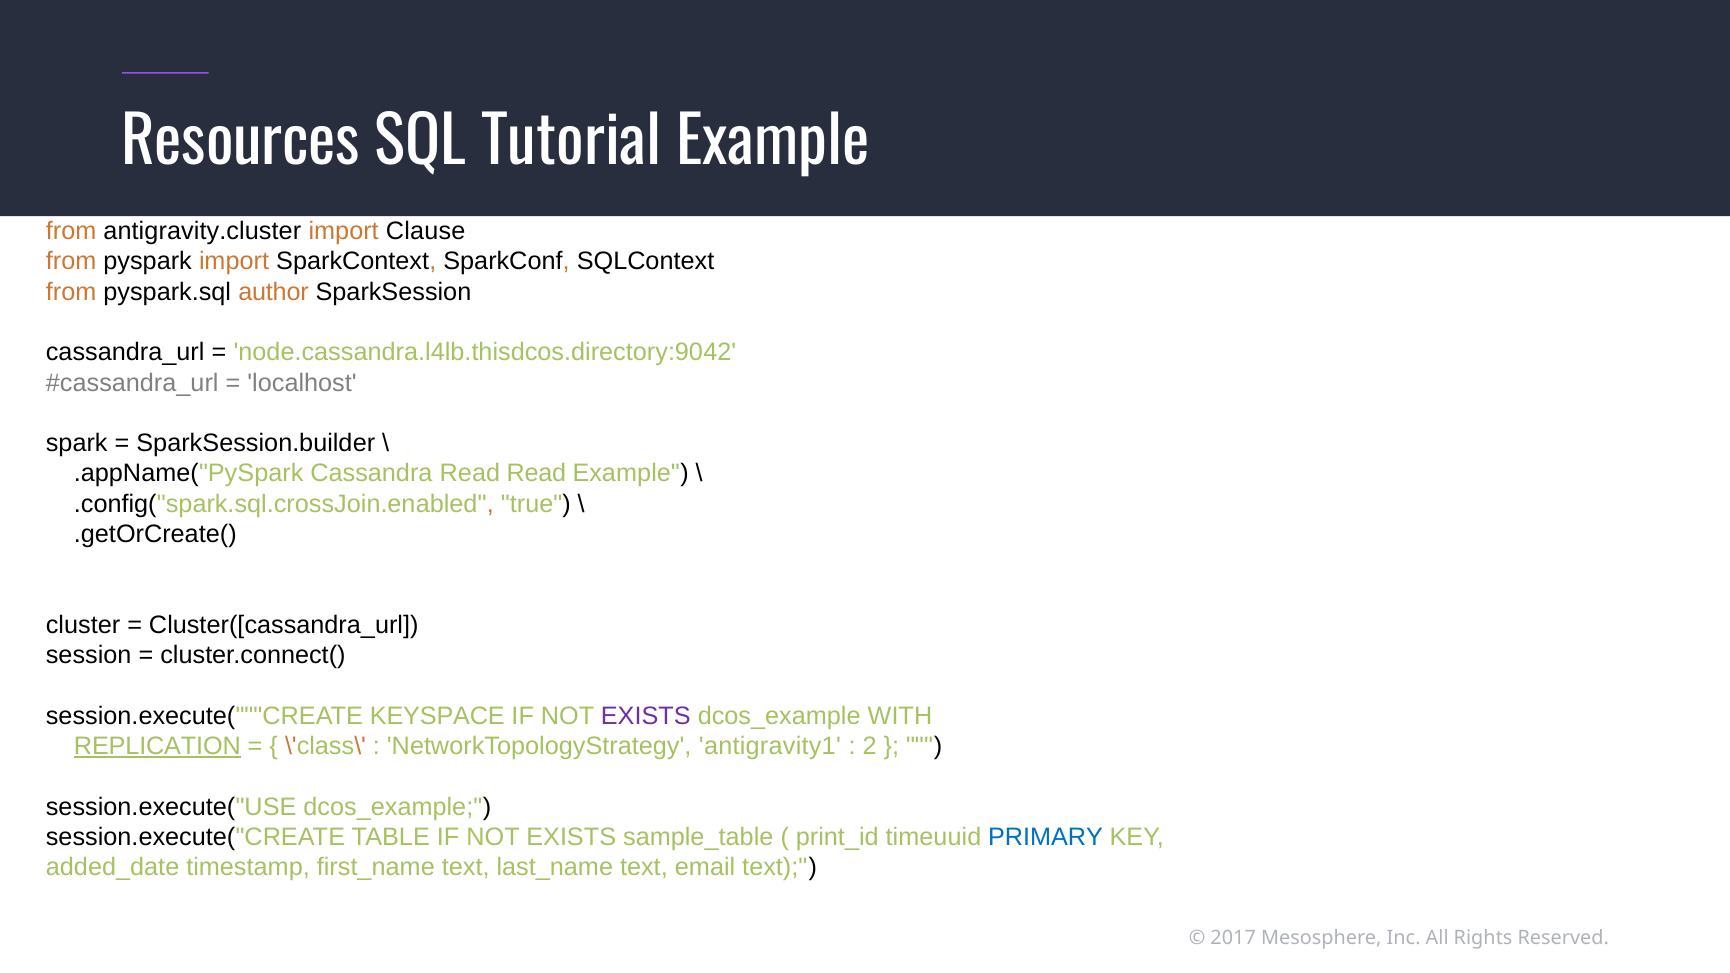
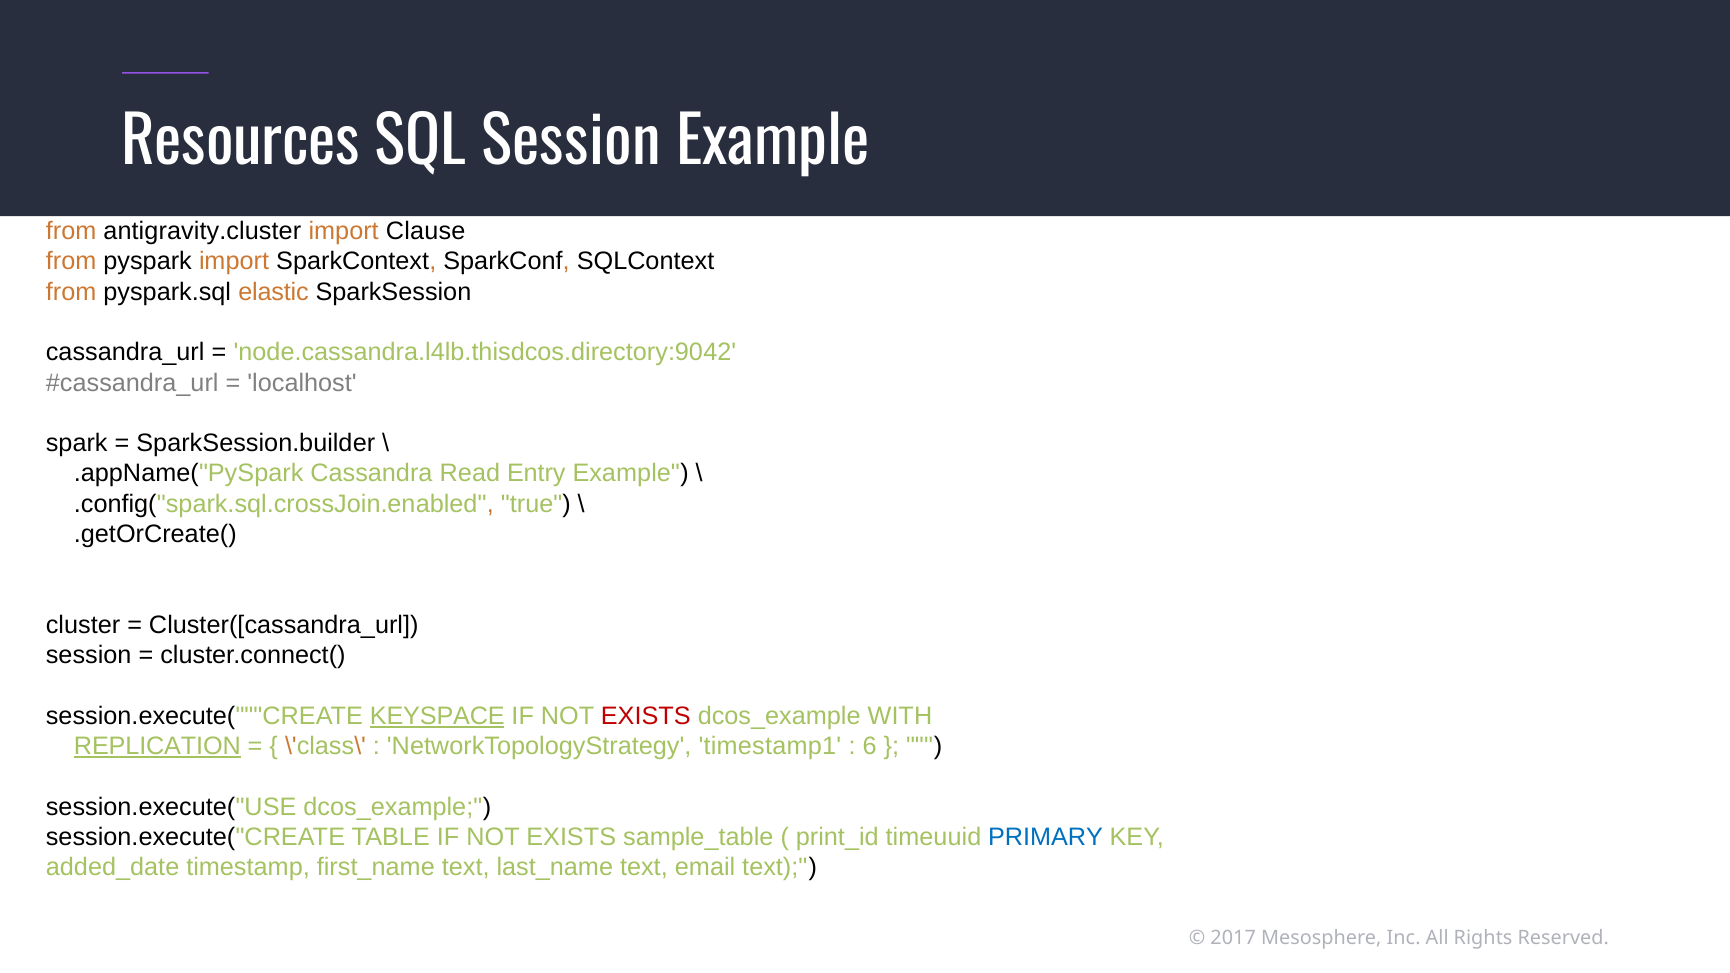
SQL Tutorial: Tutorial -> Session (571, 143)
author: author -> elastic (274, 292)
Read Read: Read -> Entry (536, 474)
KEYSPACE underline: none -> present (437, 716)
EXISTS colour: purple -> red (646, 716)
antigravity1: antigravity1 -> timestamp1 (770, 746)
2: 2 -> 6 (870, 746)
